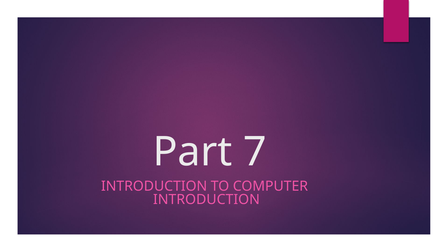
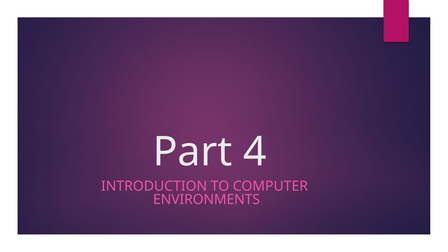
7: 7 -> 4 (255, 152)
INTRODUCTION: INTRODUCTION -> ENVIRONMENTS (207, 199)
